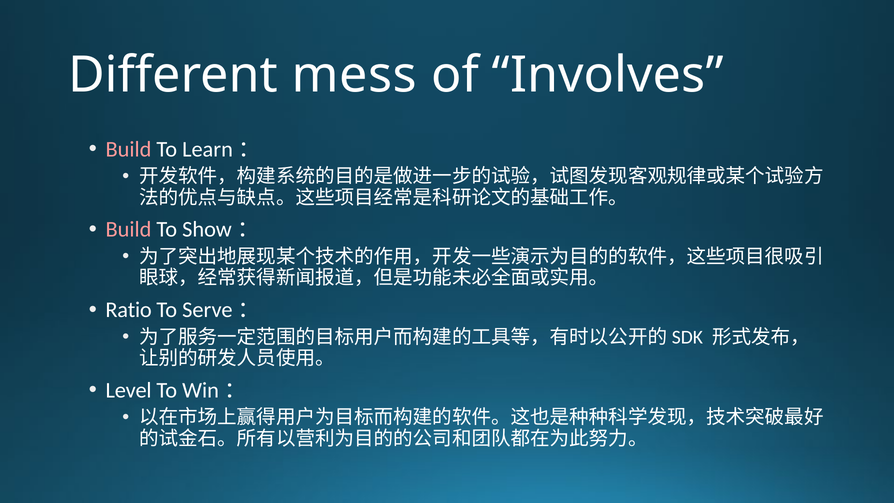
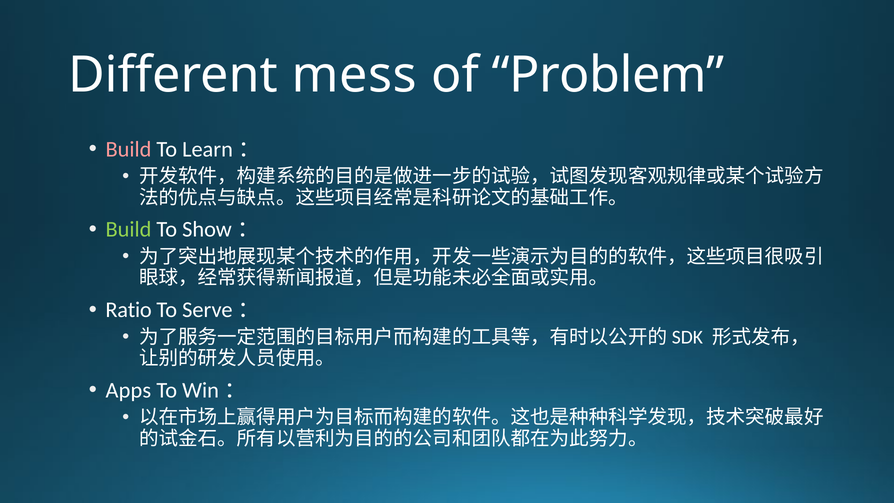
Involves: Involves -> Problem (608, 75)
Build colour: pink -> light green (128, 229)
Level: Level -> Apps (128, 390)
